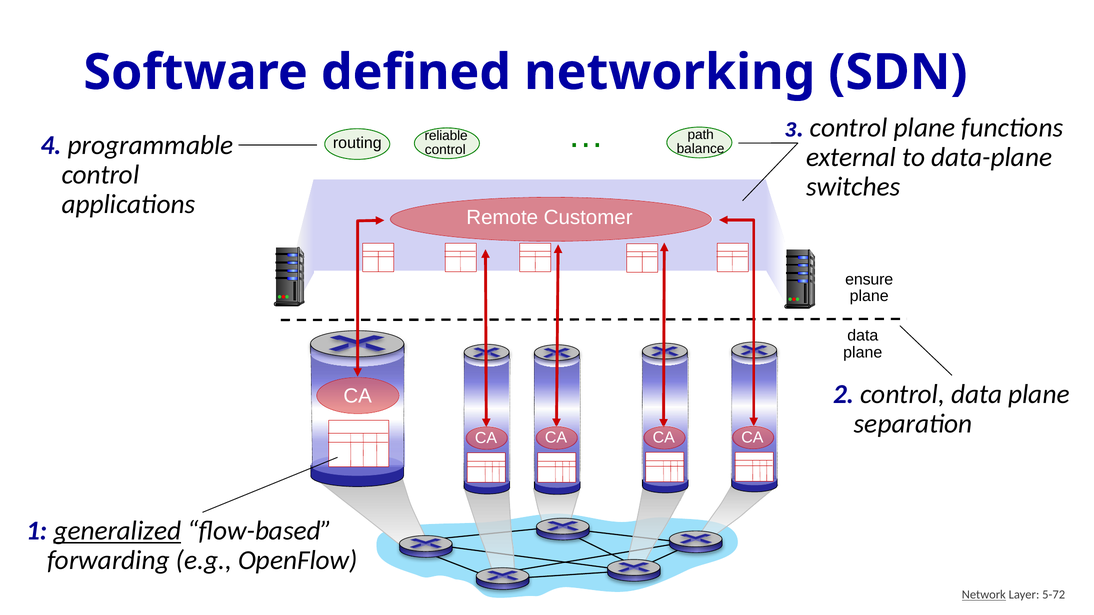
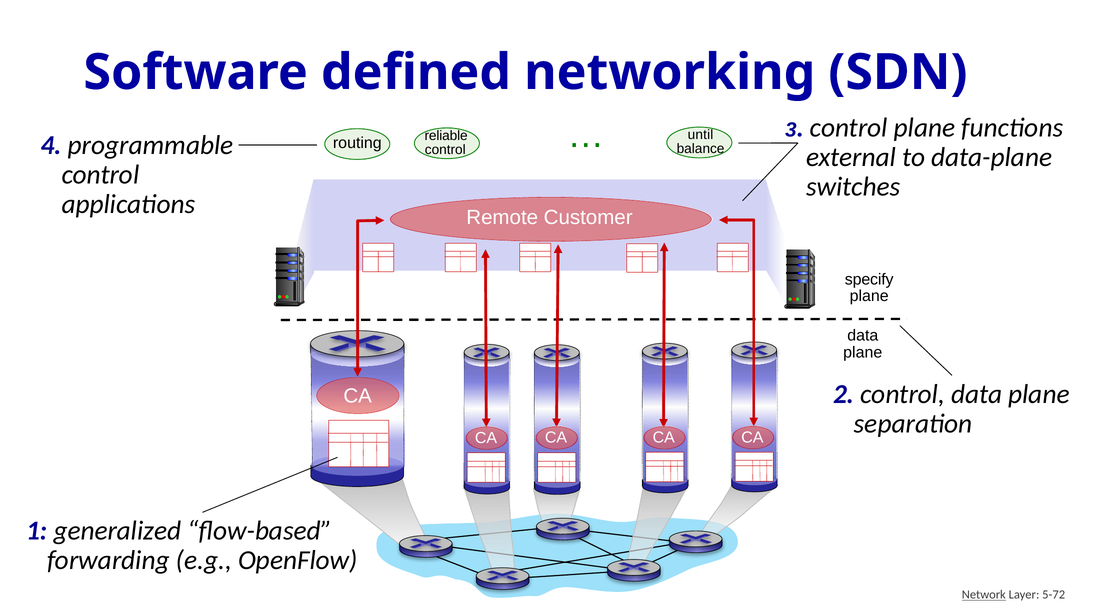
path: path -> until (701, 135)
ensure: ensure -> specify (869, 280)
generalized underline: present -> none (117, 531)
